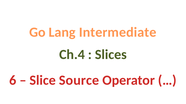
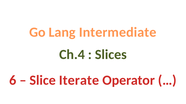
Source: Source -> Iterate (79, 81)
